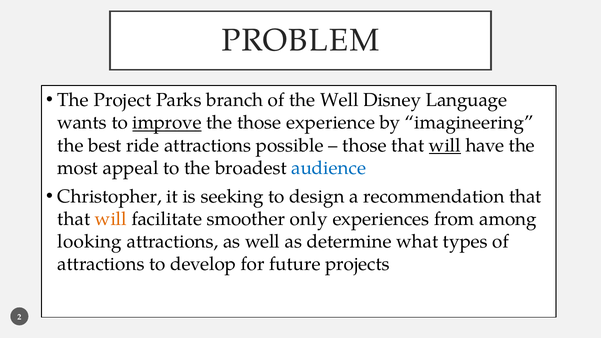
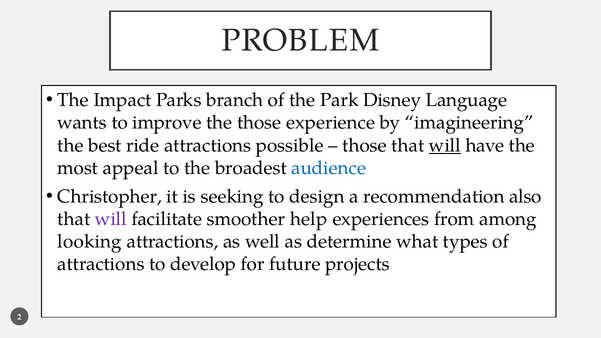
Project: Project -> Impact (122, 100)
the Well: Well -> Park (339, 100)
improve underline: present -> none (167, 123)
recommendation that: that -> also (525, 197)
will colour: orange -> purple (111, 219)
only: only -> help (309, 219)
